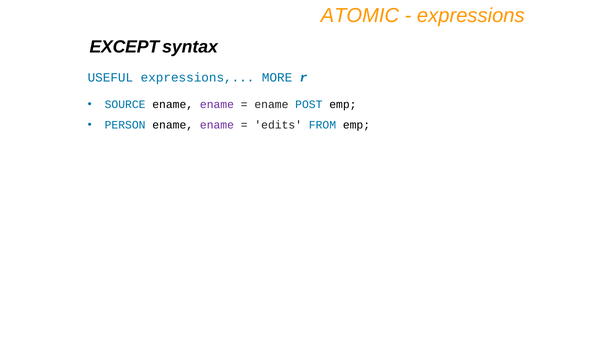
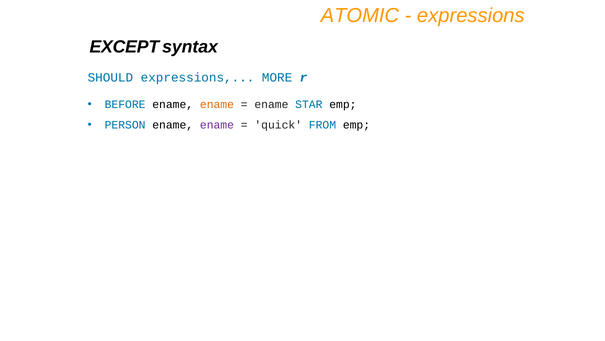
USEFUL: USEFUL -> SHOULD (110, 78)
SOURCE: SOURCE -> BEFORE (125, 105)
ename colour: purple -> orange (217, 105)
POST: POST -> STAR (309, 105)
edits: edits -> quick (278, 125)
